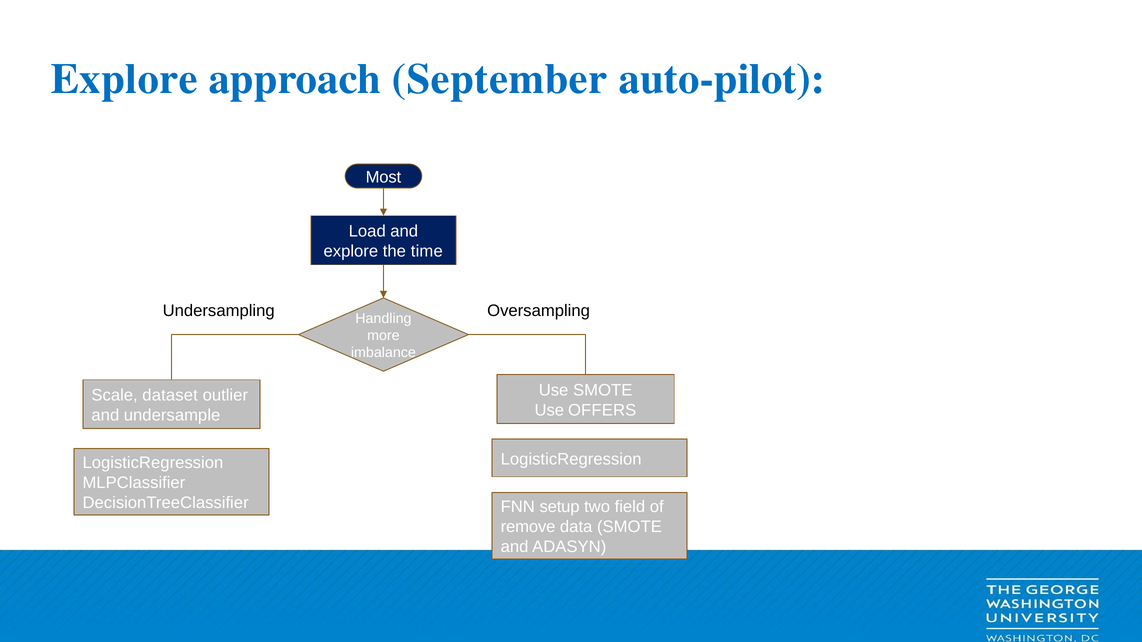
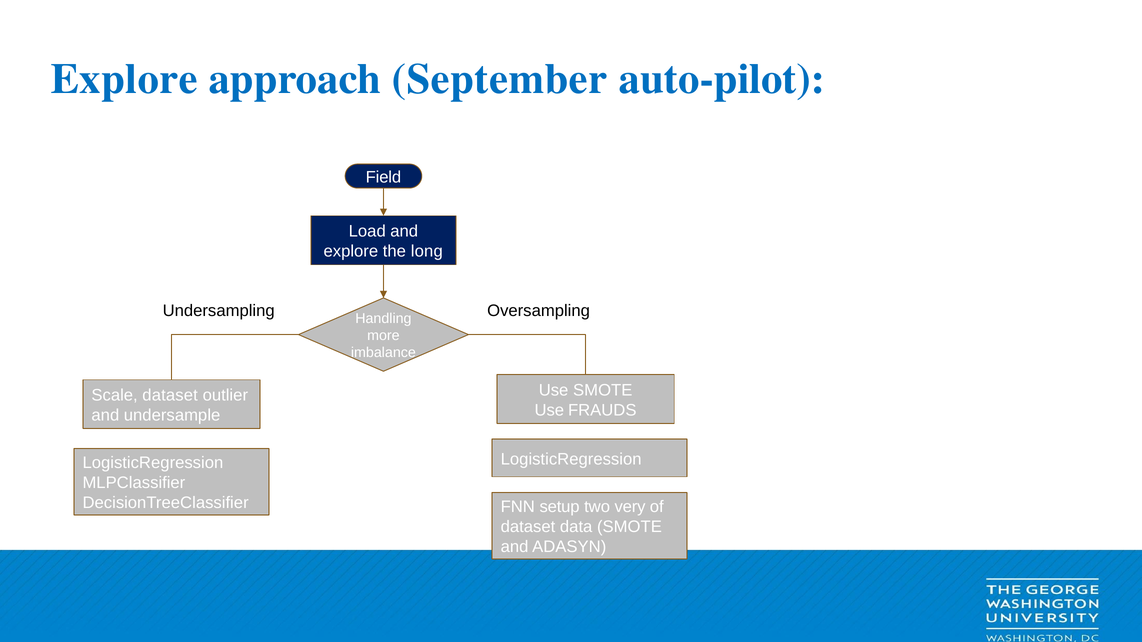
Most: Most -> Field (383, 177)
time: time -> long (427, 252)
OFFERS: OFFERS -> FRAUDS (602, 410)
field: field -> very (630, 507)
remove: remove -> dataset (528, 527)
